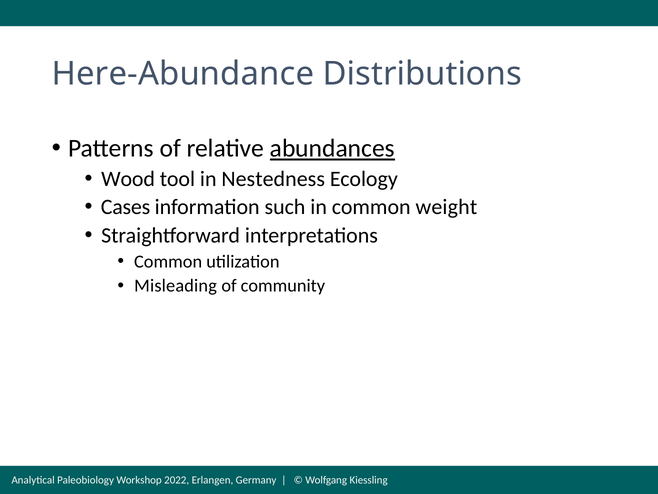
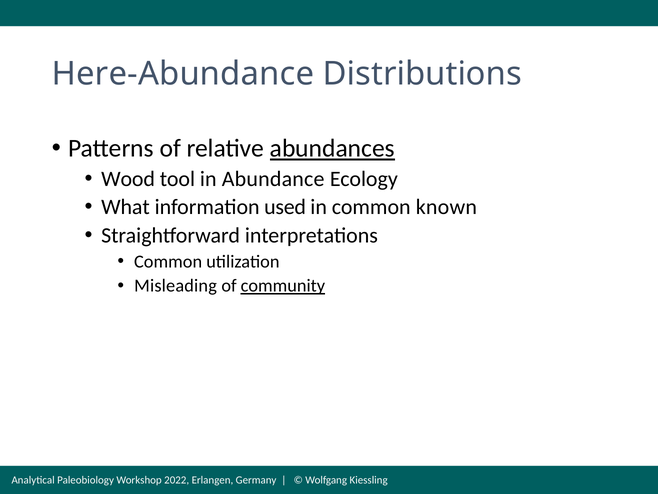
Nestedness: Nestedness -> Abundance (273, 179)
Cases: Cases -> What (125, 207)
such: such -> used (285, 207)
weight: weight -> known (446, 207)
community underline: none -> present (283, 286)
